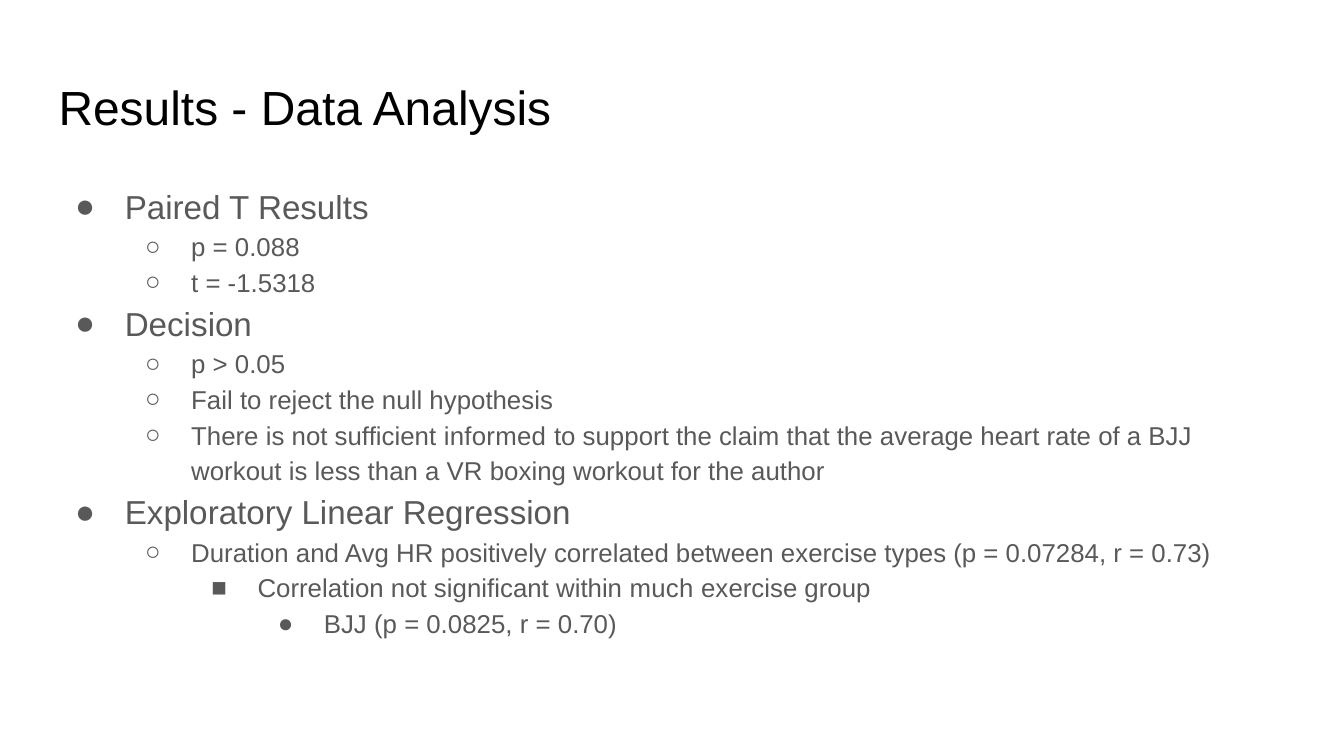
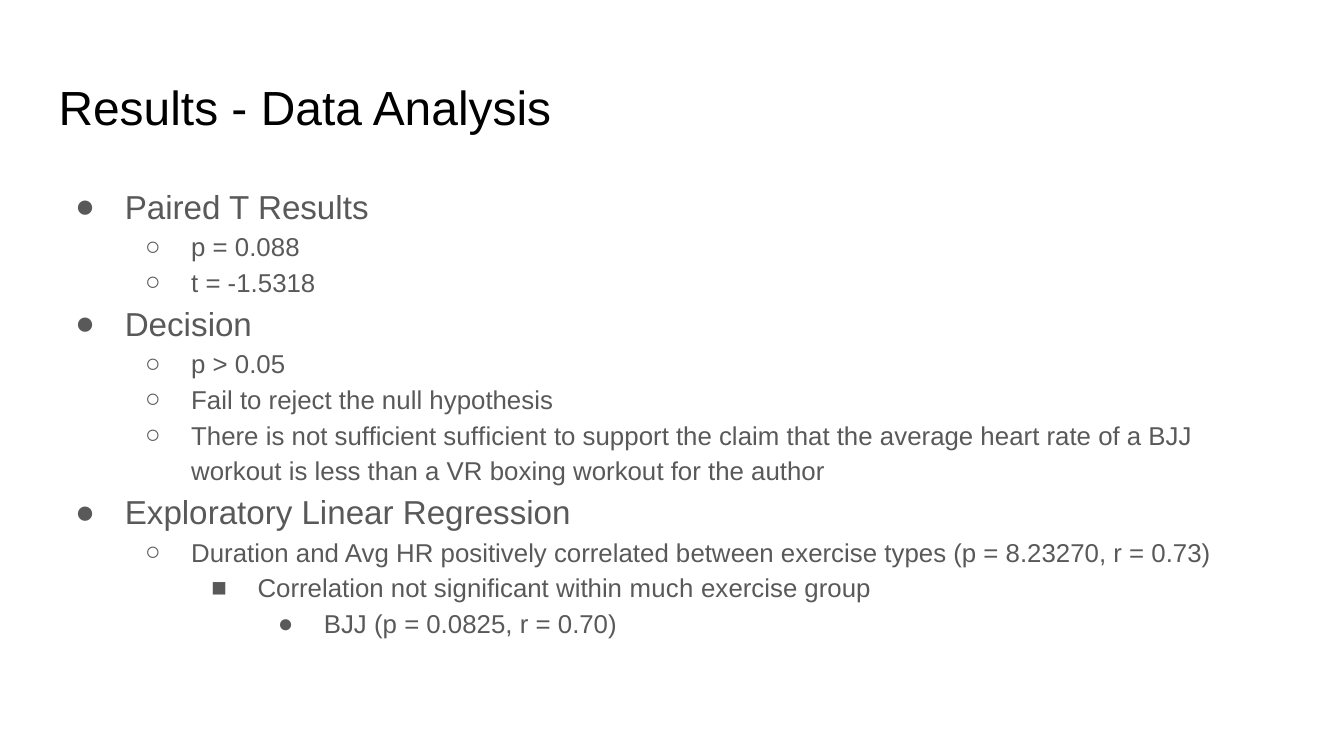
sufficient informed: informed -> sufficient (495, 437)
0.07284: 0.07284 -> 8.23270 (1056, 554)
